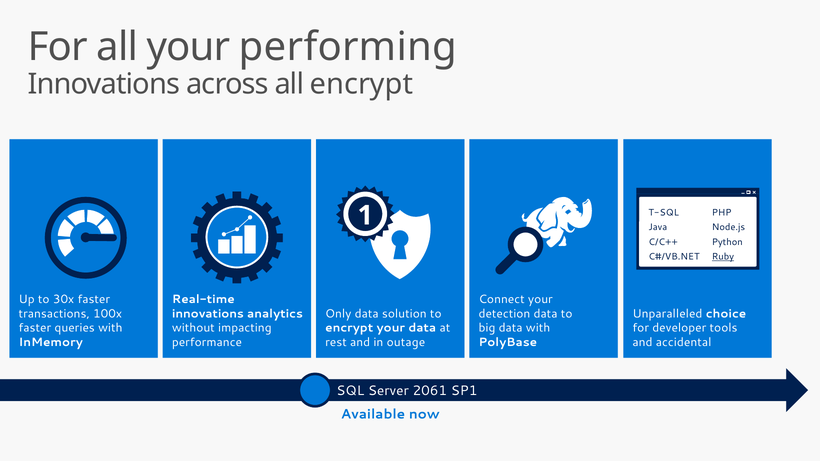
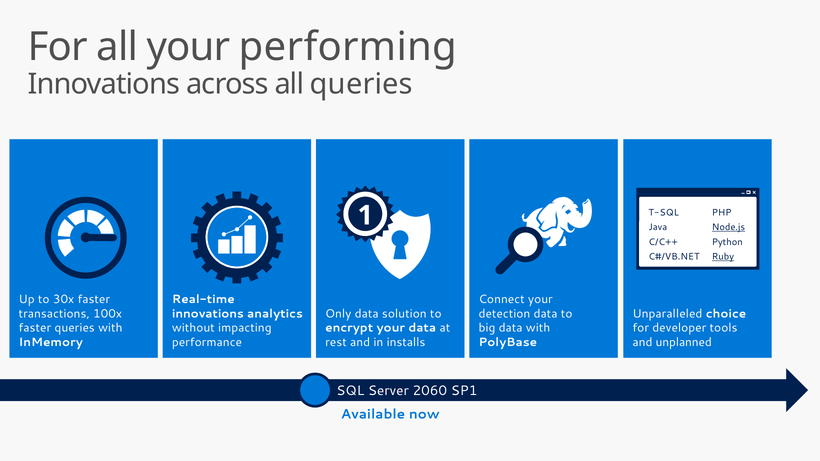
all encrypt: encrypt -> queries (361, 84)
Node.js underline: none -> present (728, 227)
outage: outage -> installs (406, 342)
accidental: accidental -> unplanned (684, 342)
2061: 2061 -> 2060 (430, 391)
